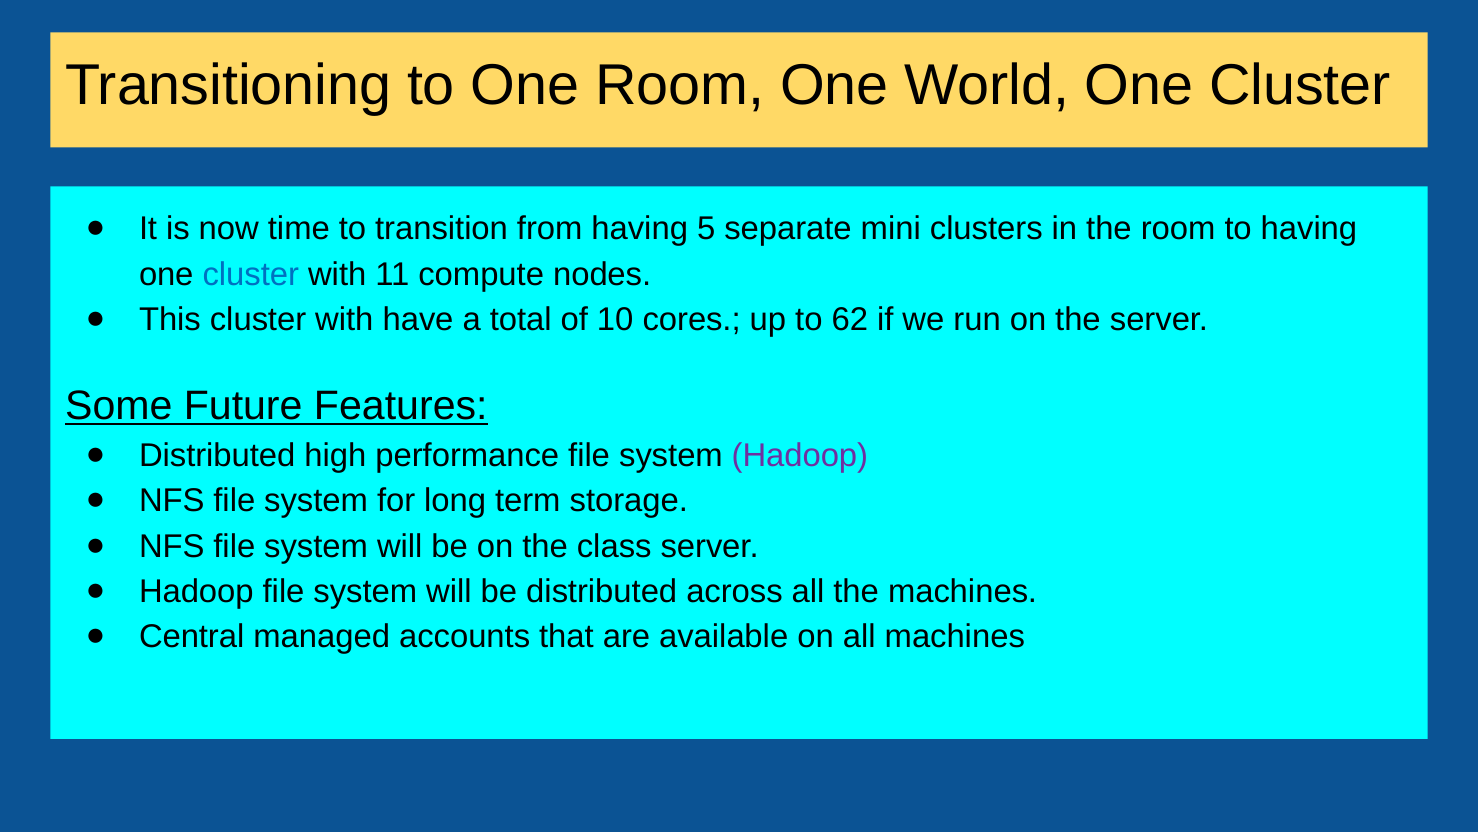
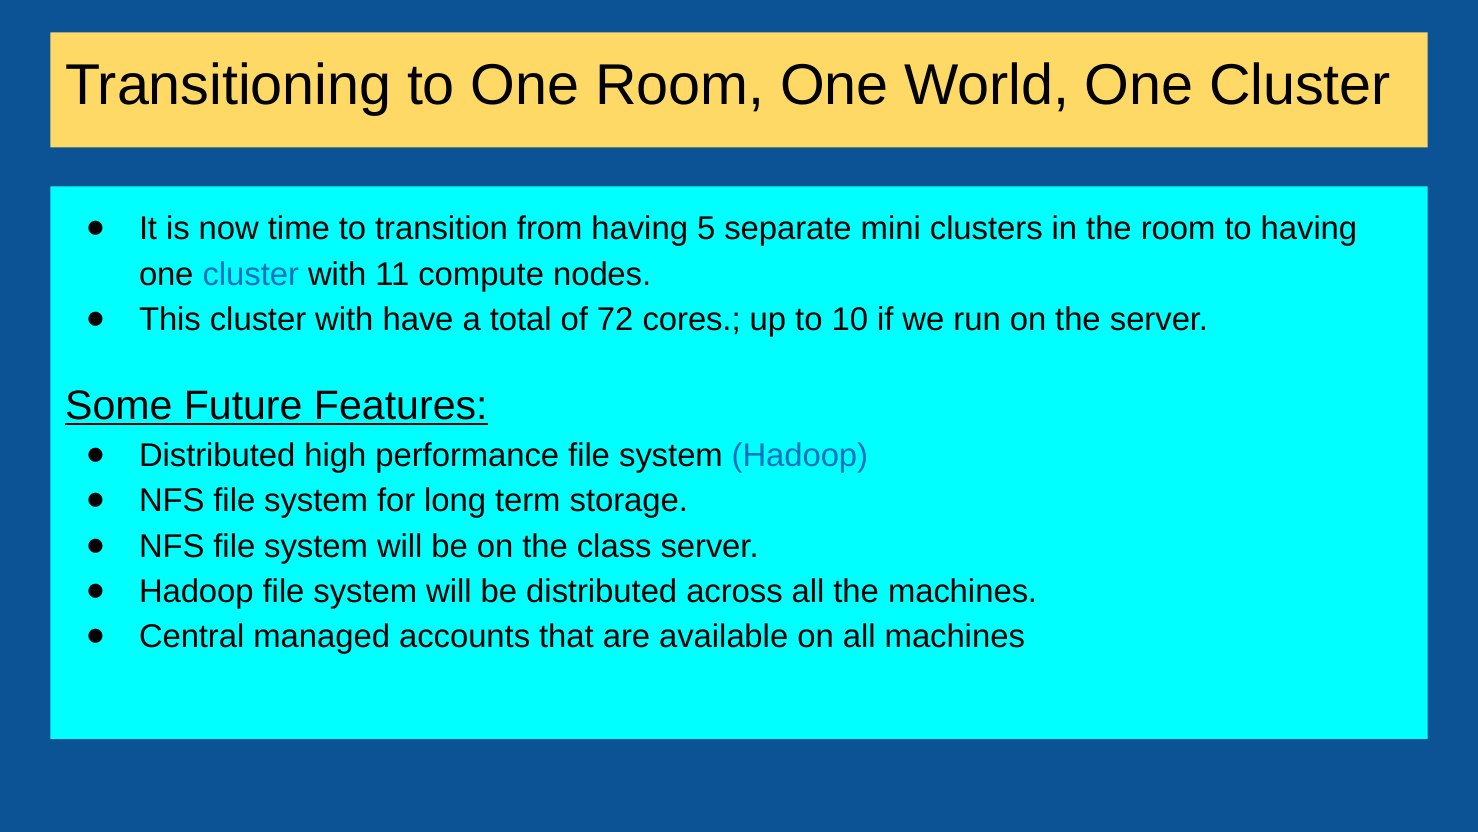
10: 10 -> 72 (615, 319)
62: 62 -> 10 (850, 319)
Hadoop colour: purple -> blue (800, 455)
